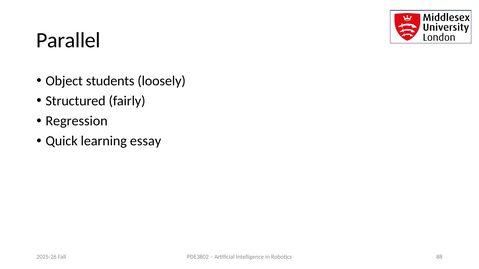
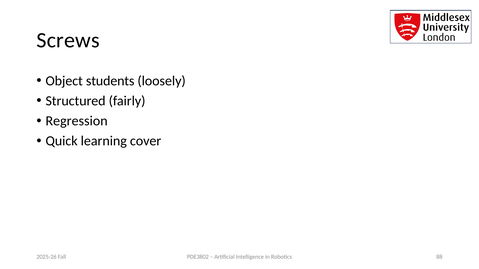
Parallel: Parallel -> Screws (68, 40)
essay: essay -> cover (146, 141)
